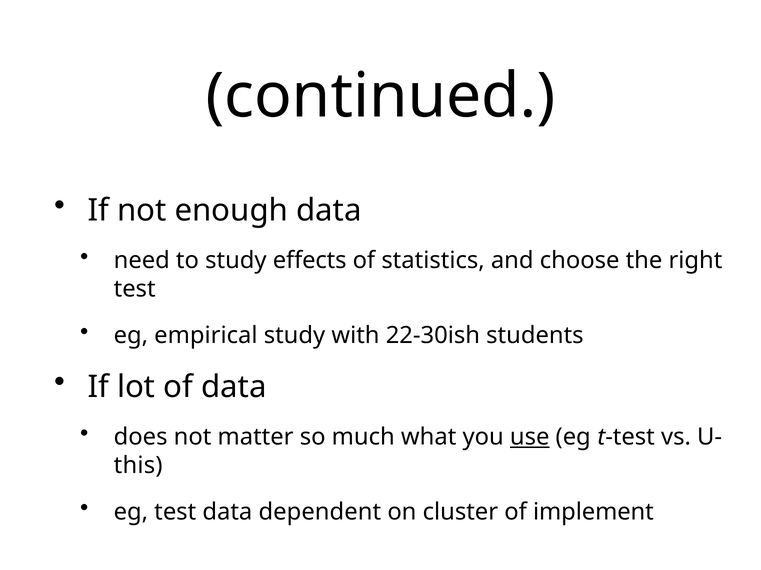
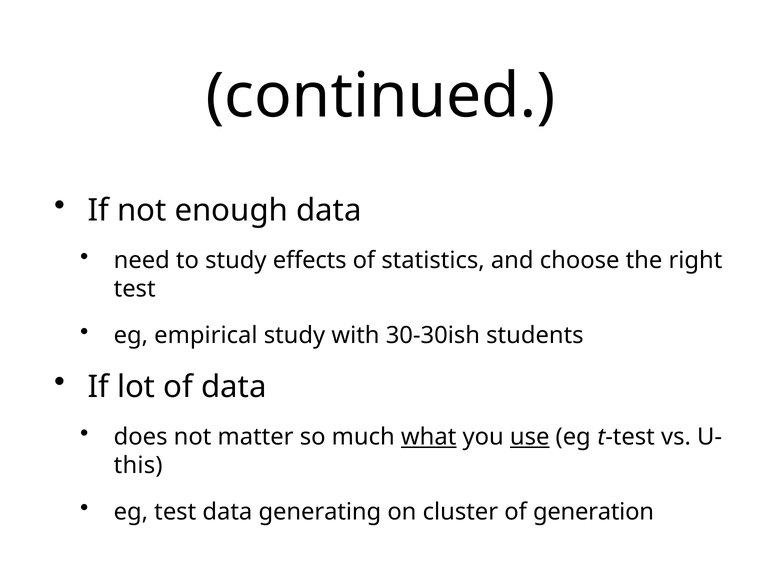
22-30ish: 22-30ish -> 30-30ish (433, 336)
what underline: none -> present (429, 438)
dependent: dependent -> generating (320, 513)
implement: implement -> generation (593, 513)
